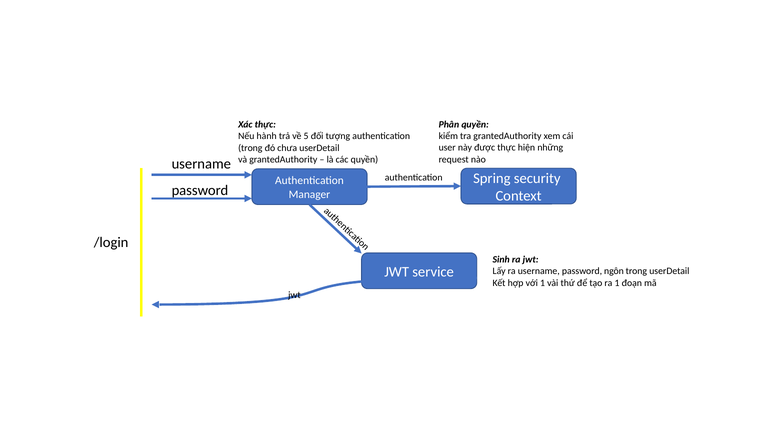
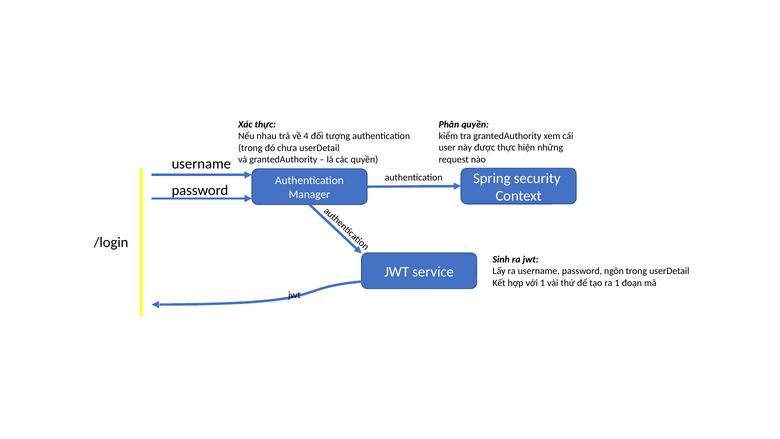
hành: hành -> nhau (267, 136)
5: 5 -> 4 (306, 136)
